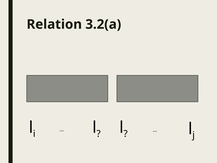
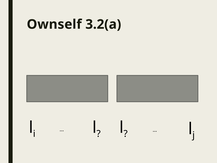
Relation: Relation -> Ownself (54, 24)
